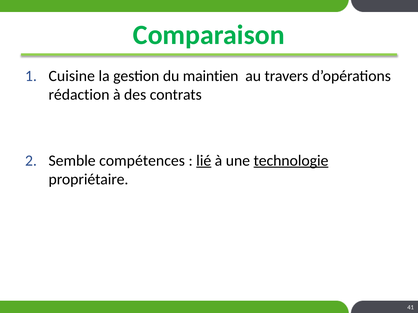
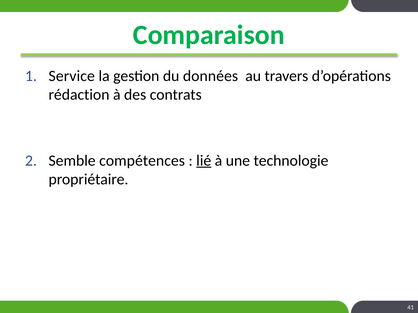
Cuisine: Cuisine -> Service (72, 76)
maintien: maintien -> données (211, 76)
technologie underline: present -> none (291, 161)
